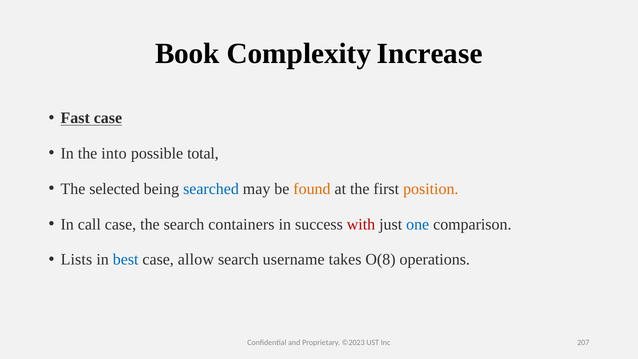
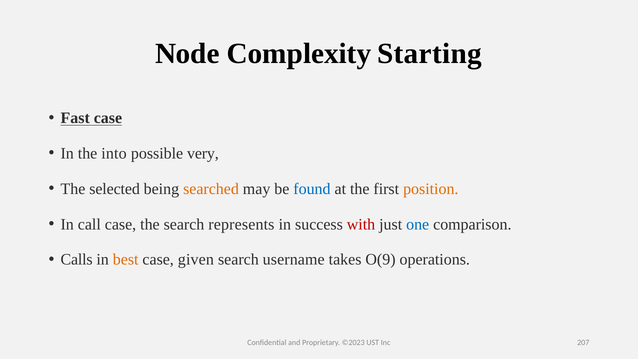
Book: Book -> Node (187, 54)
Increase: Increase -> Starting (430, 54)
total: total -> very (203, 154)
searched colour: blue -> orange (211, 189)
found colour: orange -> blue (312, 189)
containers: containers -> represents (241, 224)
Lists: Lists -> Calls (77, 260)
best colour: blue -> orange (126, 260)
allow: allow -> given (196, 260)
O(8: O(8 -> O(9 (381, 260)
